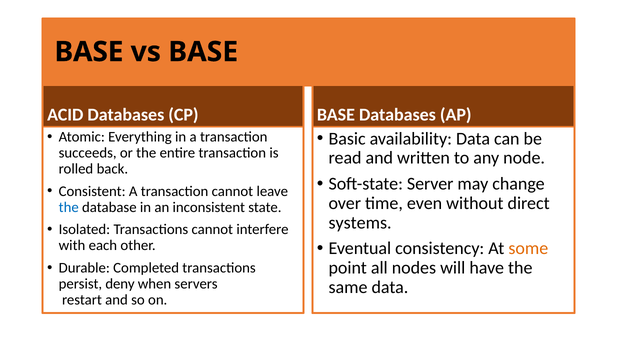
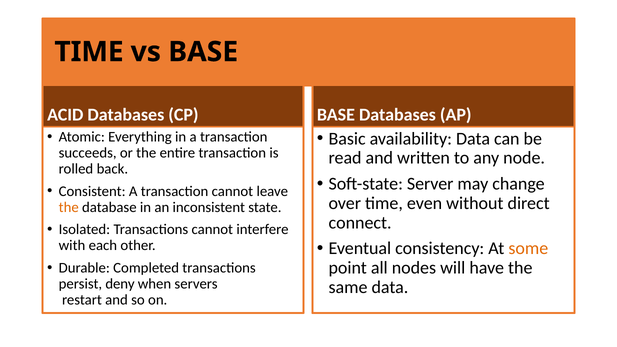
BASE: BASE -> TIME (89, 52)
the colour: blue -> orange (69, 207)
systems: systems -> connect (360, 223)
